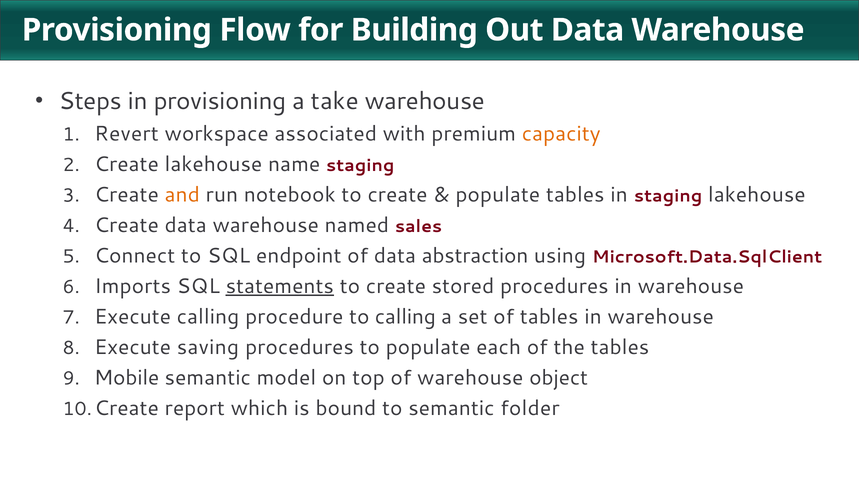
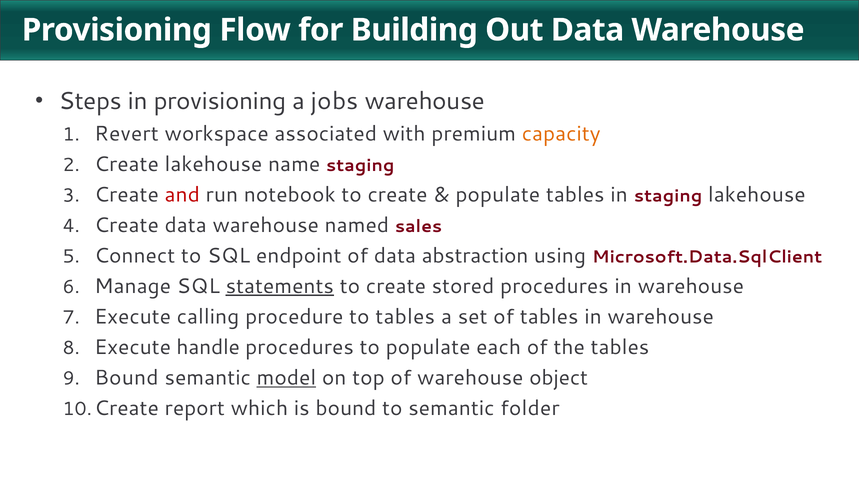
take: take -> jobs (335, 101)
and colour: orange -> red (182, 195)
Imports: Imports -> Manage (133, 286)
to calling: calling -> tables (405, 317)
saving: saving -> handle (208, 347)
Mobile: Mobile -> Bound (126, 378)
model underline: none -> present (286, 378)
